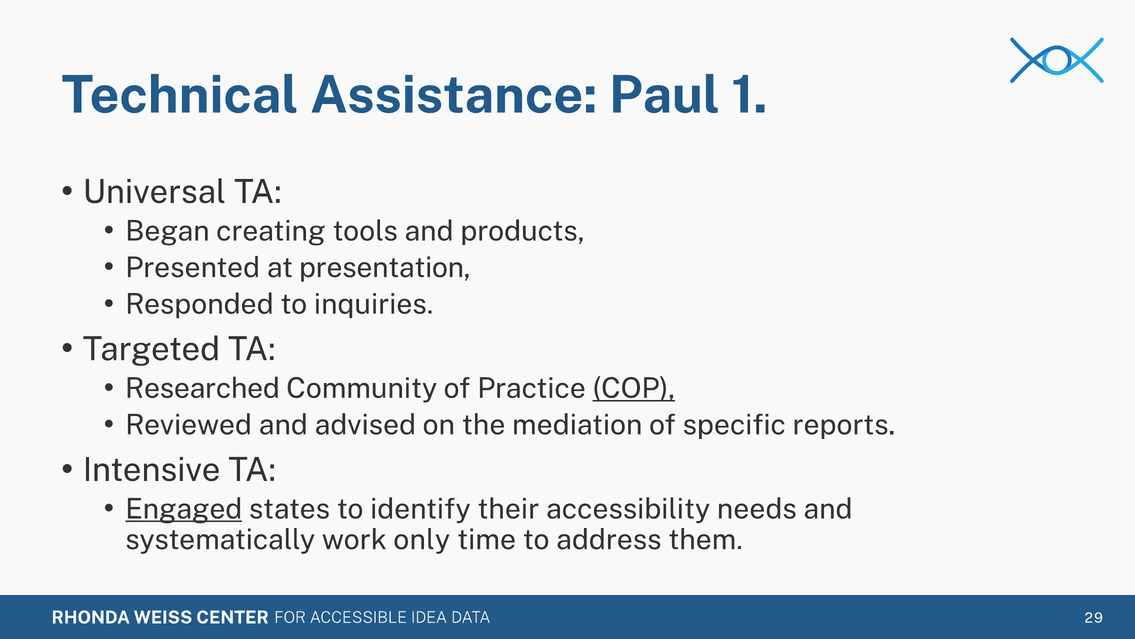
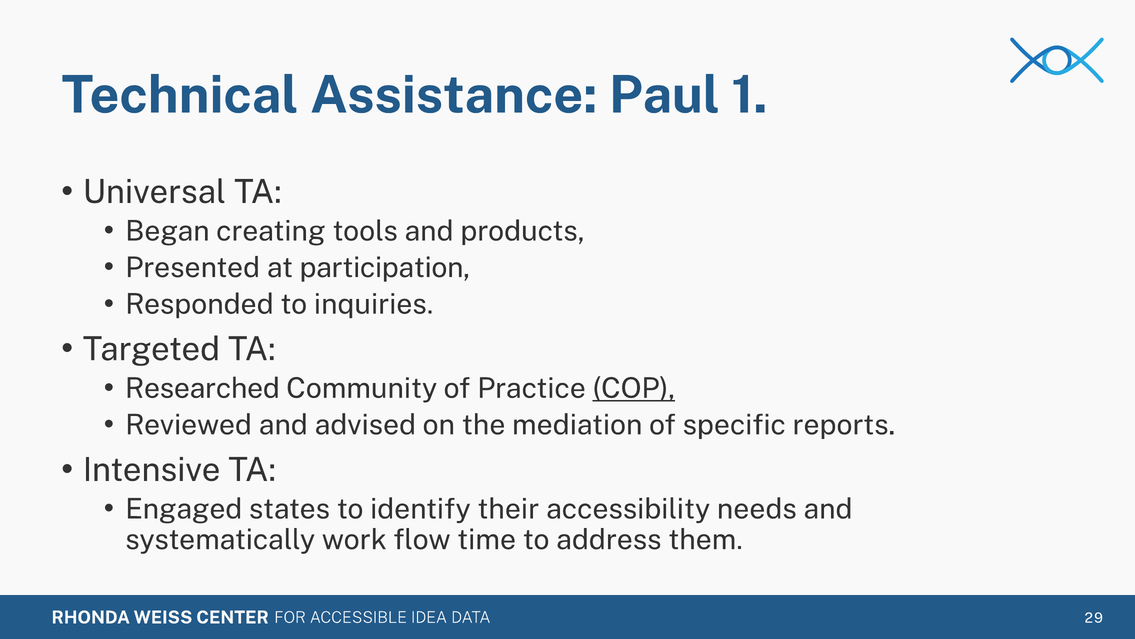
presentation: presentation -> participation (385, 267)
Engaged underline: present -> none (184, 509)
only: only -> flow (422, 539)
